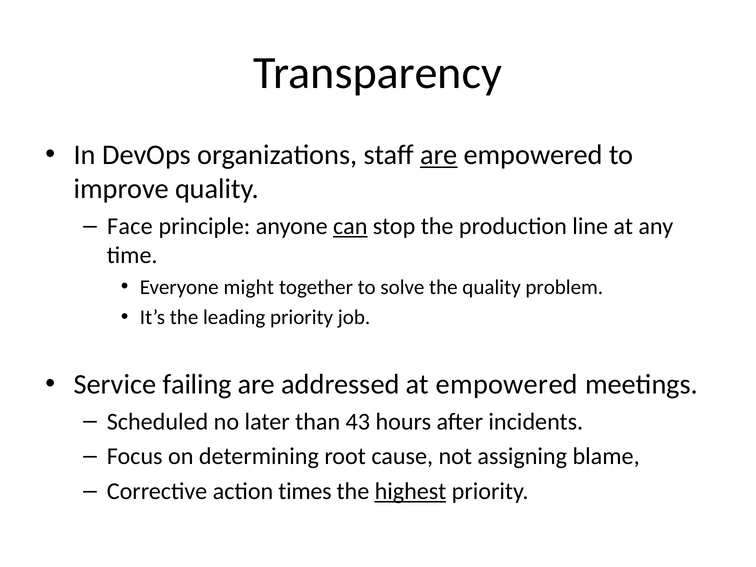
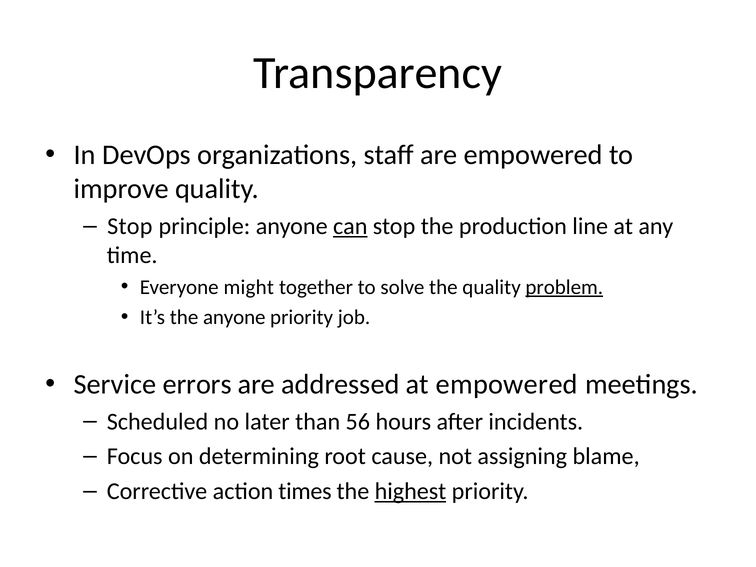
are underline: present -> none (439, 155)
Face: Face -> Stop (130, 226)
problem underline: none -> present (564, 287)
the leading: leading -> anyone (234, 317)
failing: failing -> errors (197, 384)
43: 43 -> 56 (358, 422)
